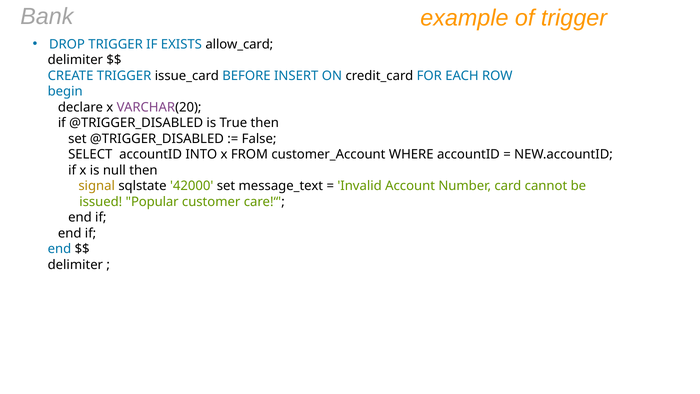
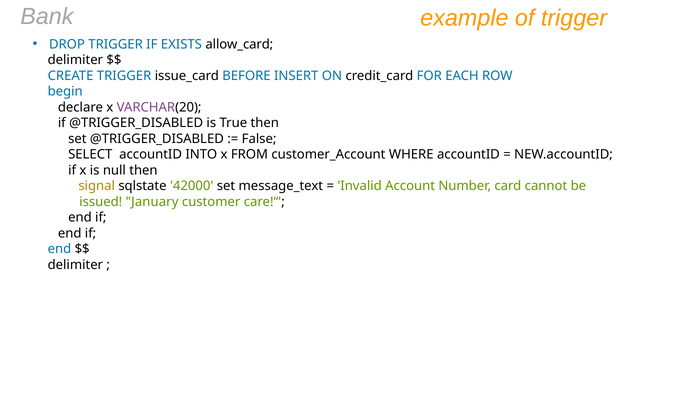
Popular: Popular -> January (152, 202)
